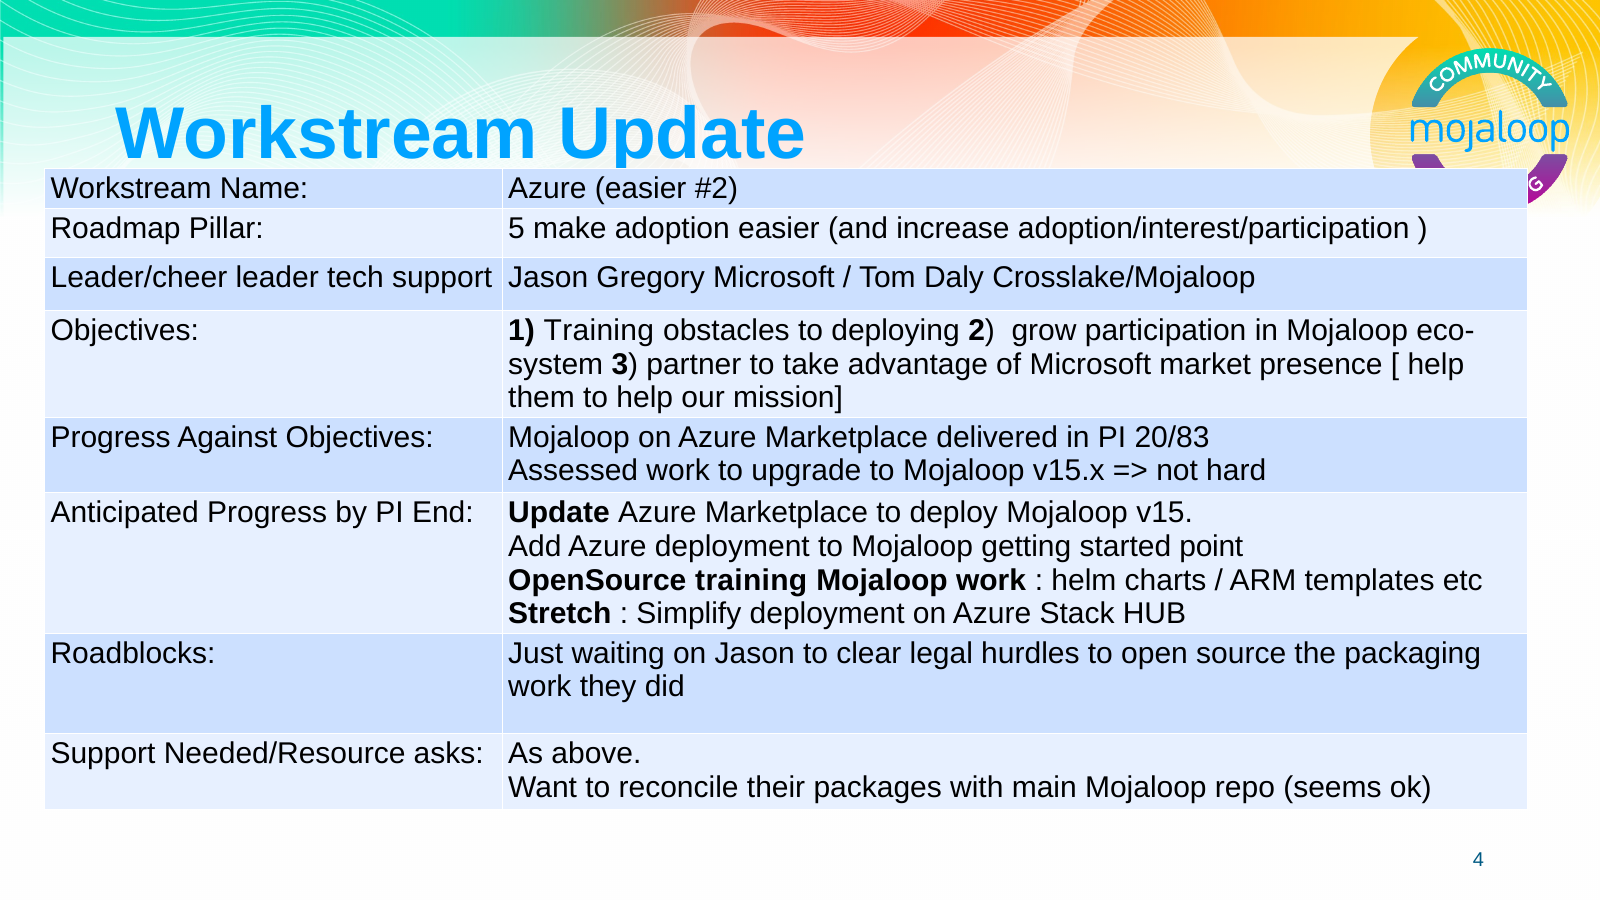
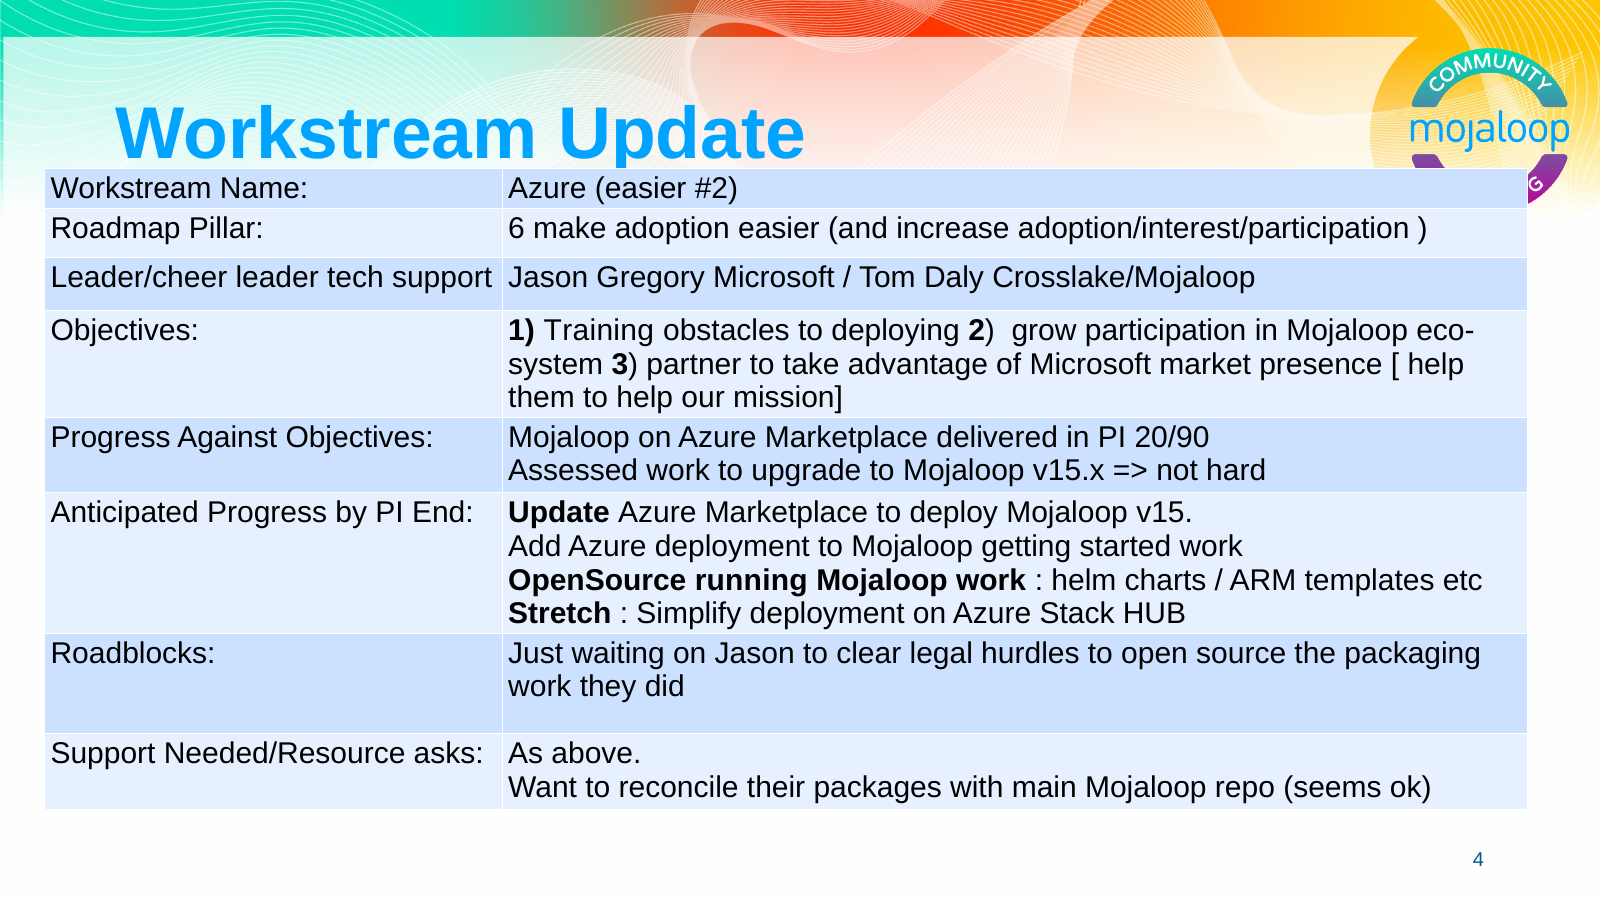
5: 5 -> 6 (517, 228)
20/83: 20/83 -> 20/90 (1172, 437)
started point: point -> work (1211, 546)
OpenSource training: training -> running (751, 580)
